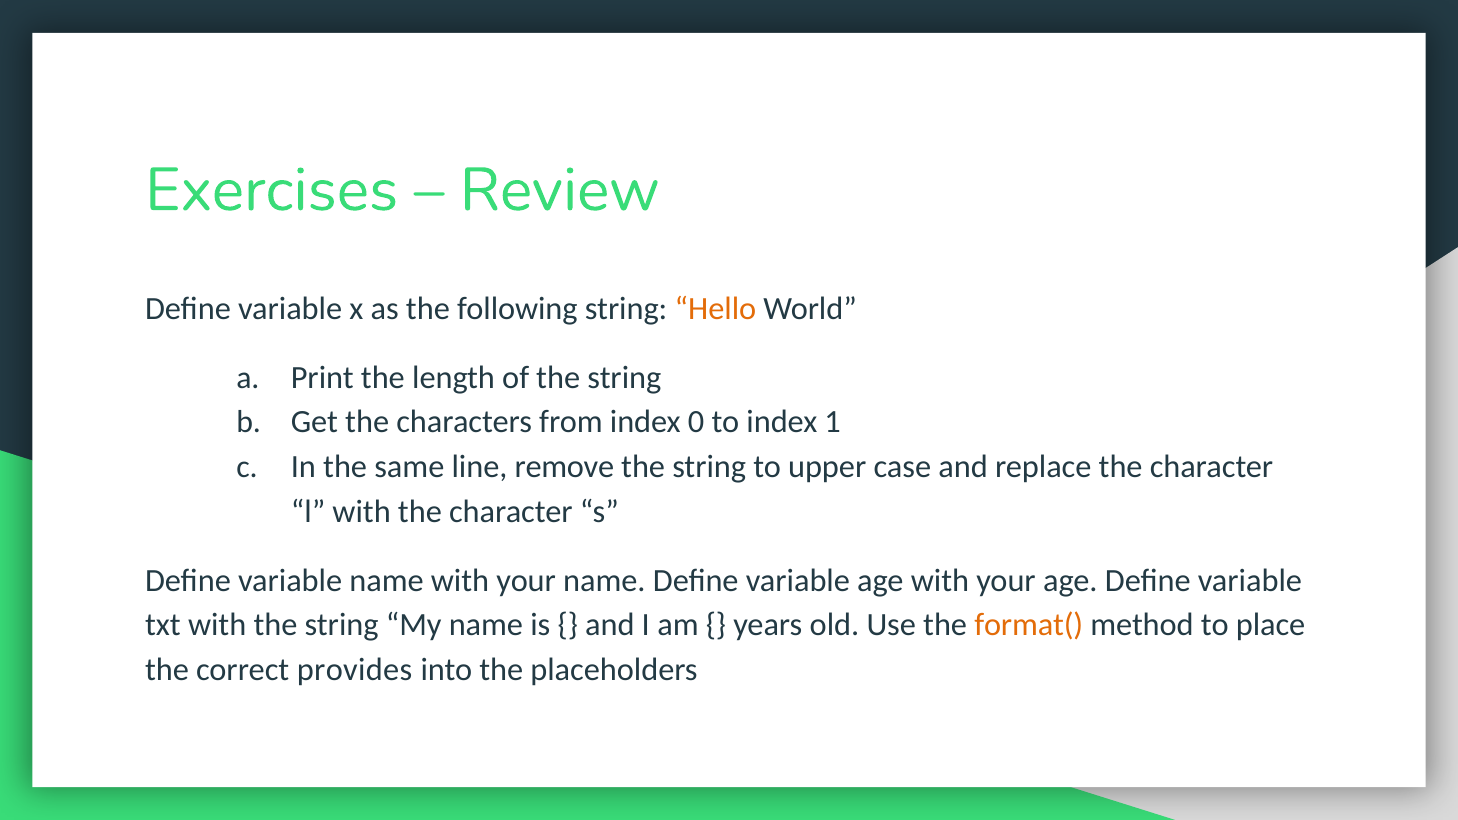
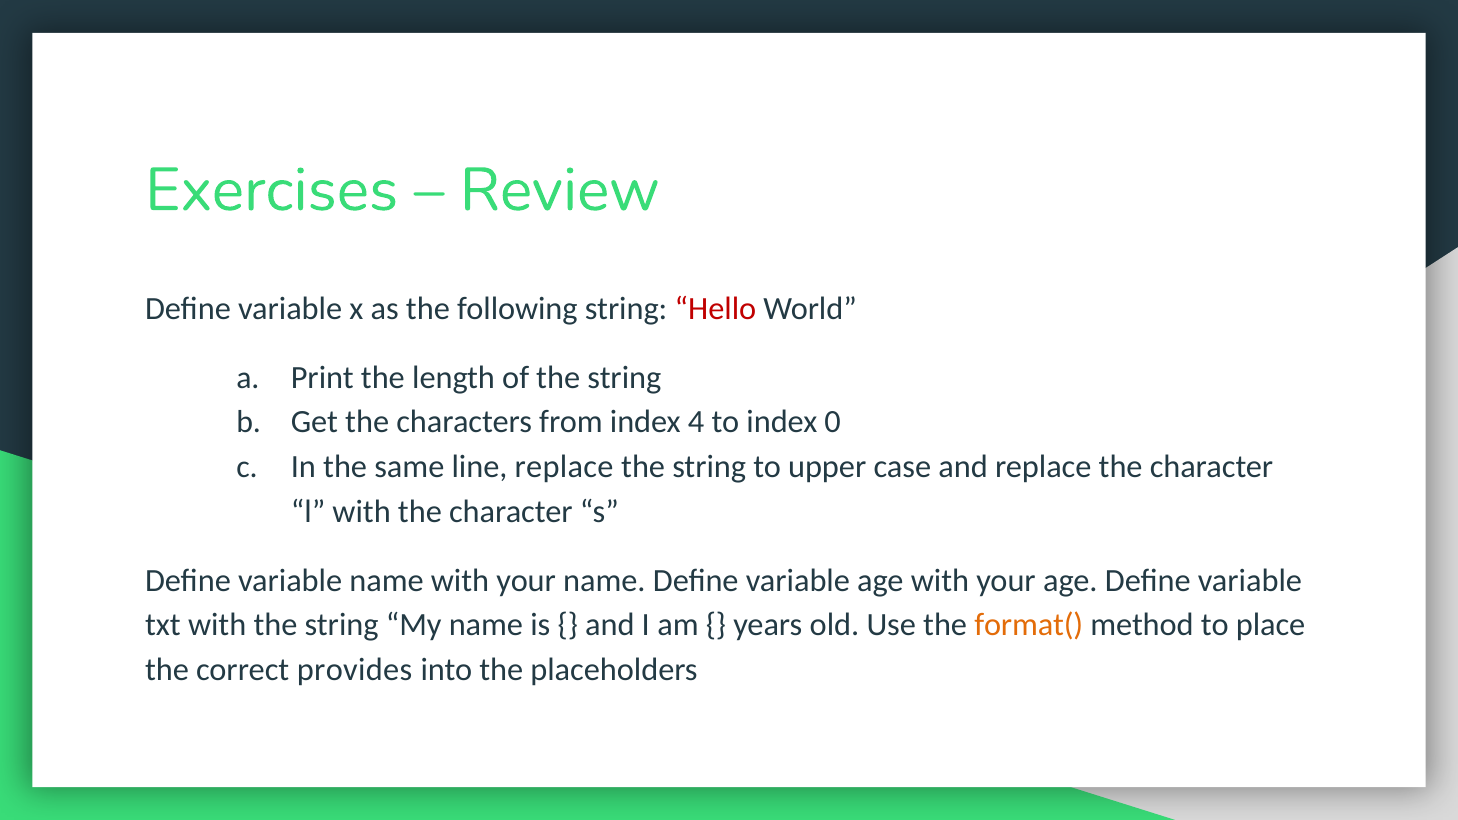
Hello colour: orange -> red (715, 309)
0: 0 -> 4 (696, 422)
1: 1 -> 0 (833, 422)
line remove: remove -> replace (564, 467)
